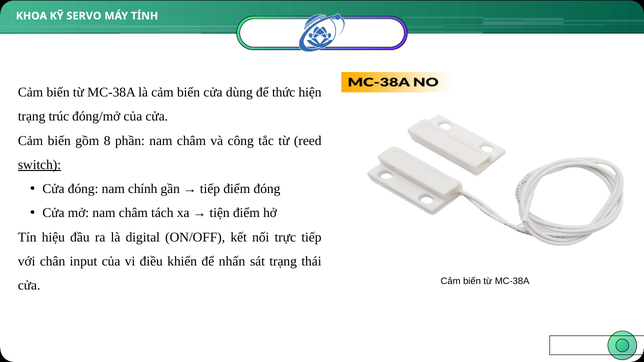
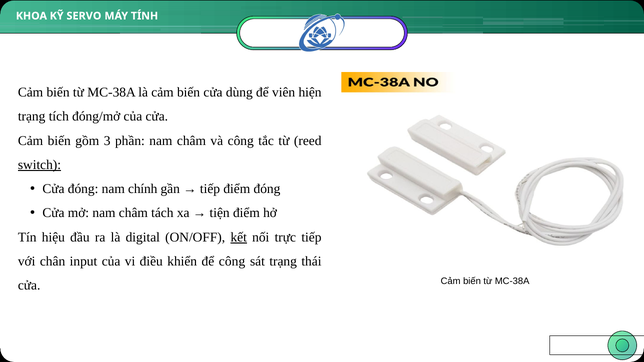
thức: thức -> viên (284, 92)
trúc: trúc -> tích (59, 117)
8: 8 -> 3 (107, 141)
kết underline: none -> present (239, 237)
để nhấn: nhấn -> công (232, 261)
